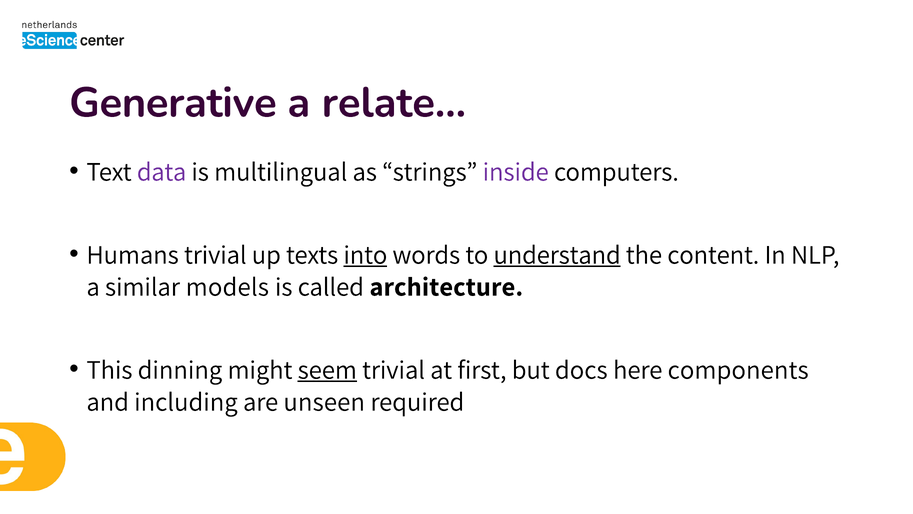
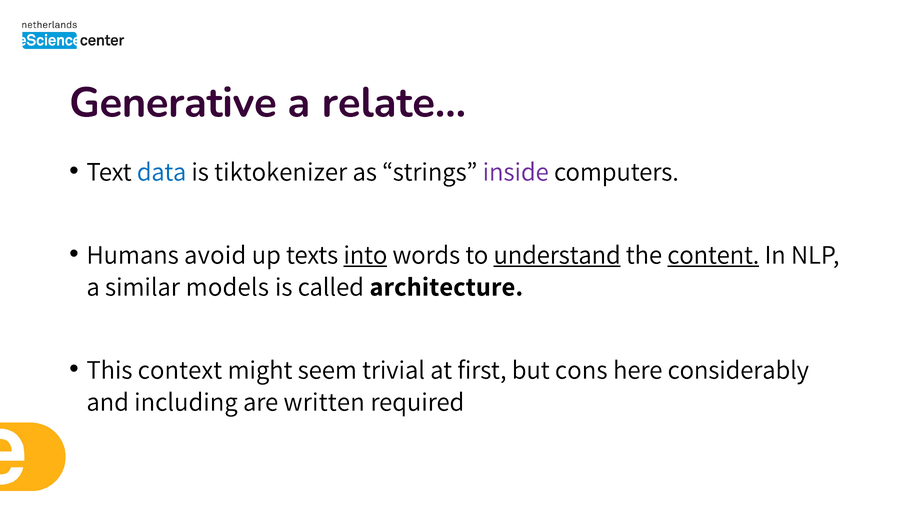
data colour: purple -> blue (162, 172)
multilingual: multilingual -> tiktokenizer (281, 172)
Humans trivial: trivial -> avoid (215, 255)
content underline: none -> present (713, 255)
dinning: dinning -> context (180, 370)
seem underline: present -> none (327, 370)
docs: docs -> cons (581, 370)
components: components -> considerably (738, 370)
unseen: unseen -> written (324, 402)
